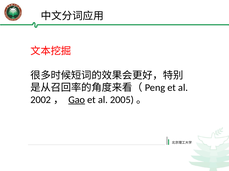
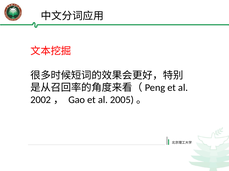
Gao underline: present -> none (77, 100)
